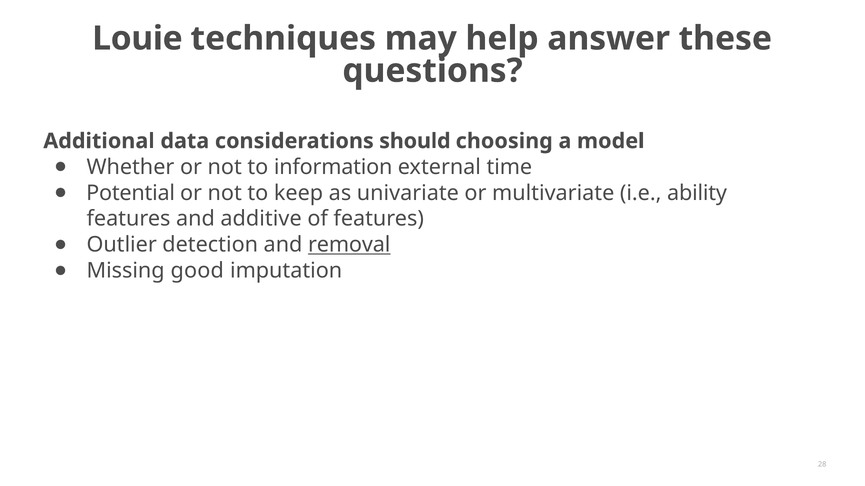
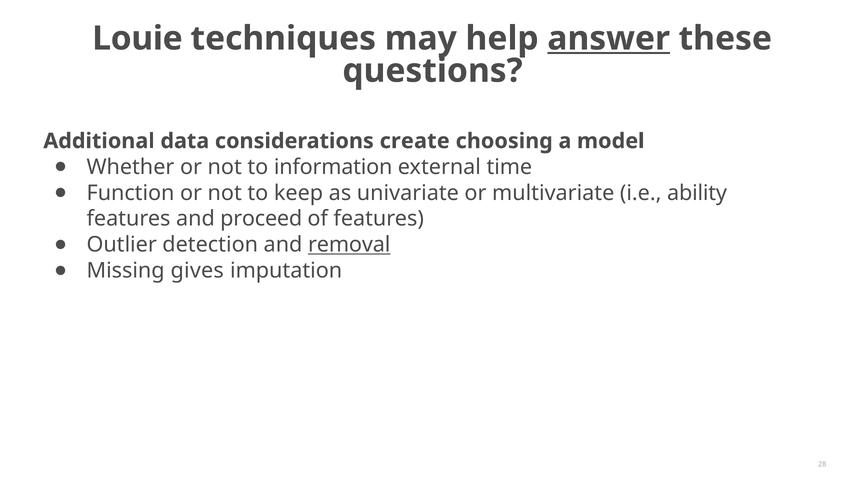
answer underline: none -> present (609, 38)
should: should -> create (415, 141)
Potential: Potential -> Function (131, 193)
additive: additive -> proceed (261, 219)
good: good -> gives (197, 271)
